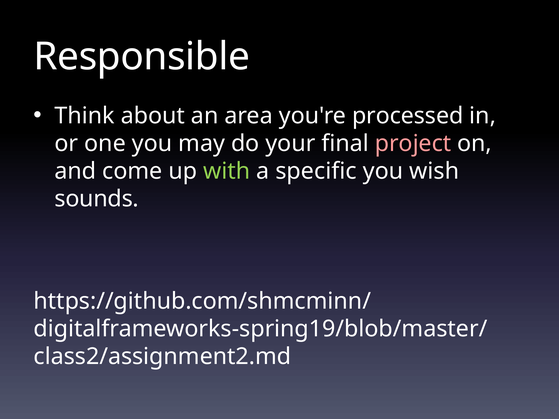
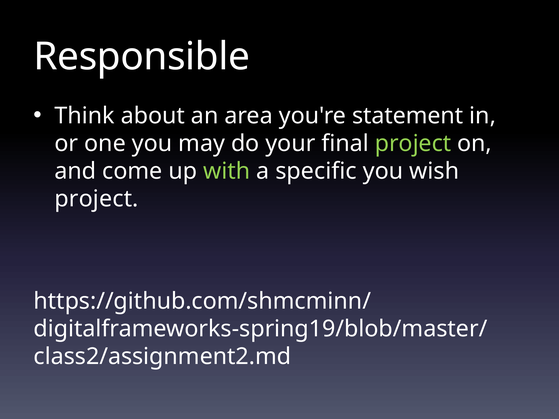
processed: processed -> statement (408, 116)
project colour: pink -> light green (413, 144)
sounds: sounds -> project (97, 199)
